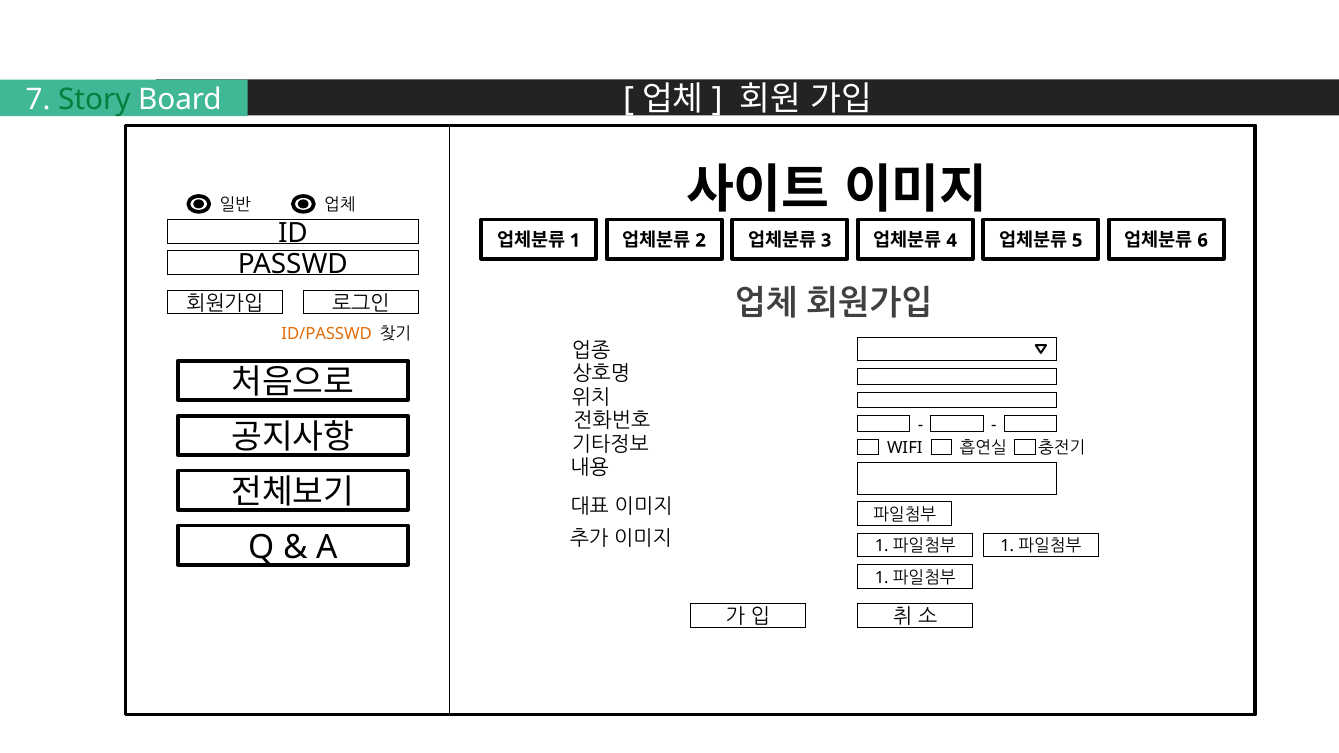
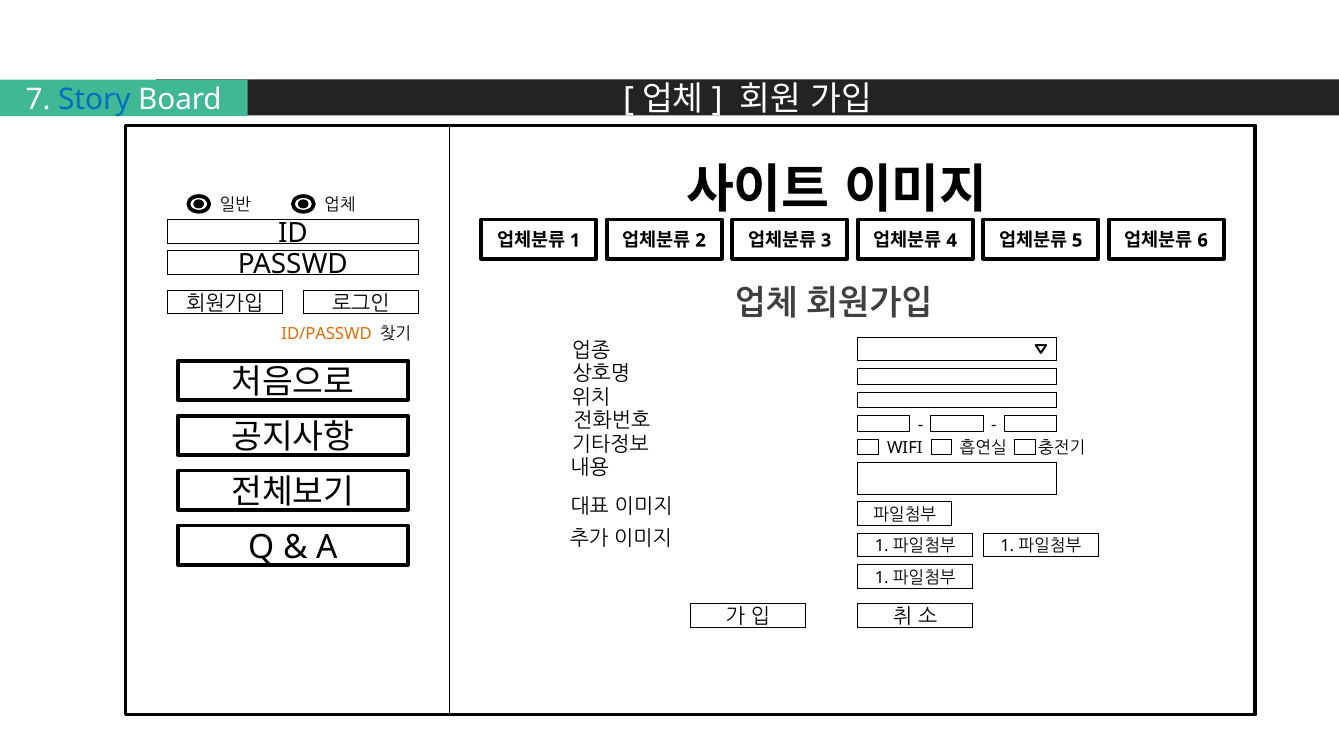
Story colour: green -> blue (94, 100)
